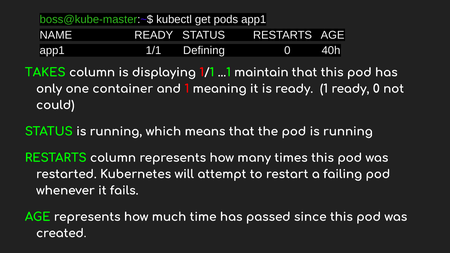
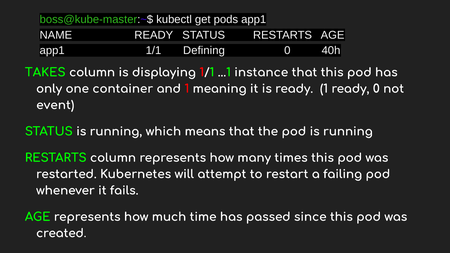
maintain: maintain -> instance (261, 72)
could: could -> event (55, 105)
